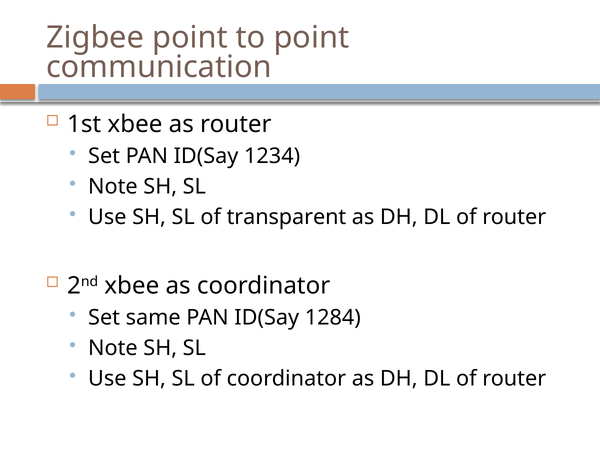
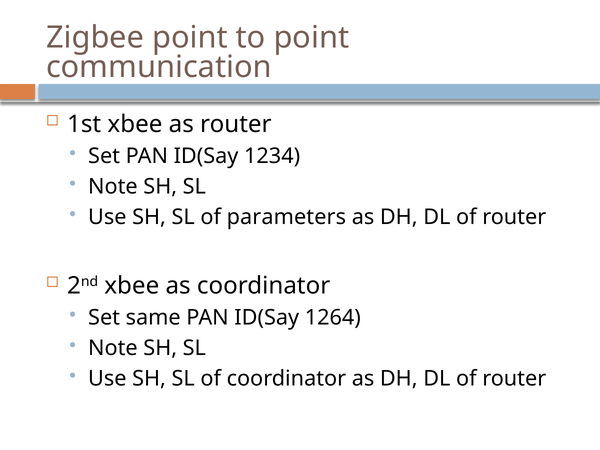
transparent: transparent -> parameters (286, 217)
1284: 1284 -> 1264 (333, 317)
